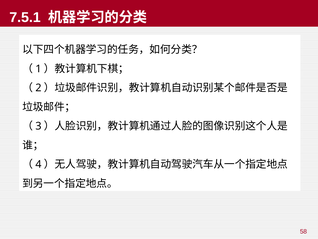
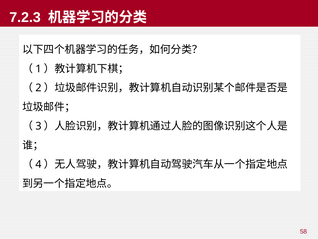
7.5.1: 7.5.1 -> 7.2.3 (25, 18)
